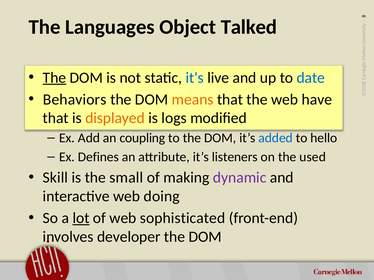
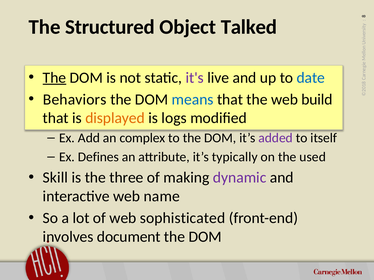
Languages: Languages -> Structured (110, 27)
it's colour: blue -> purple (195, 78)
means colour: orange -> blue (193, 100)
have: have -> build (317, 100)
coupling: coupling -> complex (142, 138)
added colour: blue -> purple (276, 138)
hello: hello -> itself (324, 138)
listeners: listeners -> typically (235, 157)
small: small -> three (126, 178)
doing: doing -> name (162, 197)
lot underline: present -> none (81, 218)
developer: developer -> document (129, 237)
